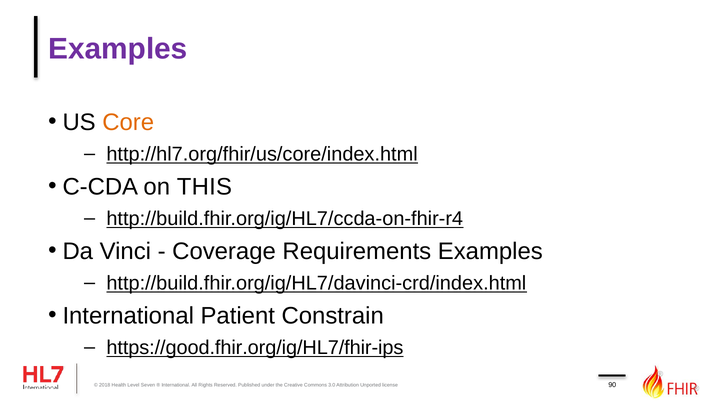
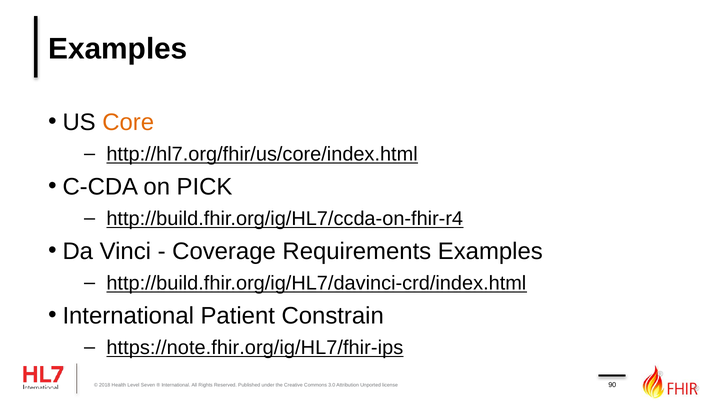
Examples colour: purple -> black (118, 49)
THIS: THIS -> PICK (204, 187)
https://good.fhir.org/ig/HL7/fhir-ips: https://good.fhir.org/ig/HL7/fhir-ips -> https://note.fhir.org/ig/HL7/fhir-ips (255, 348)
